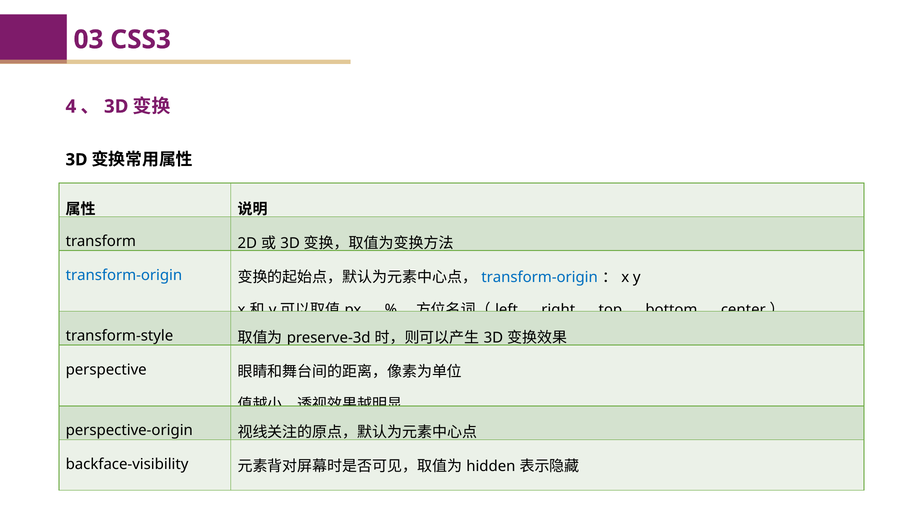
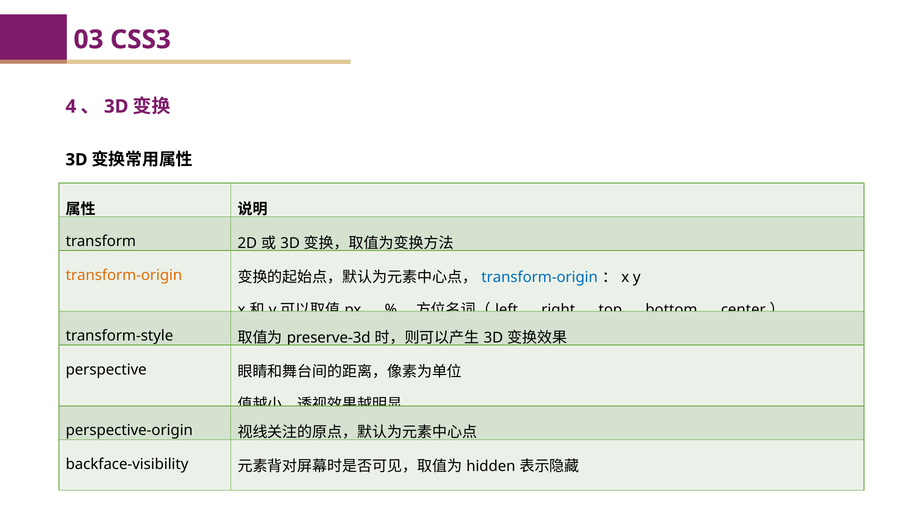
transform-origin colour: blue -> orange (124, 275)
